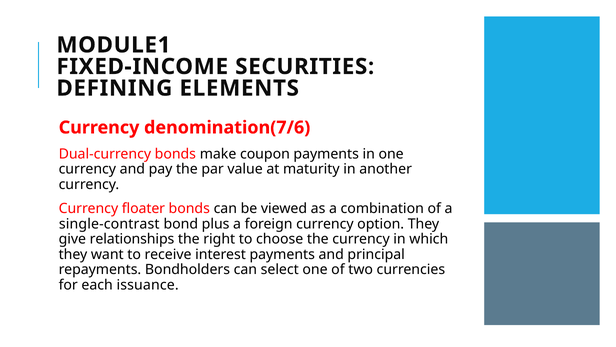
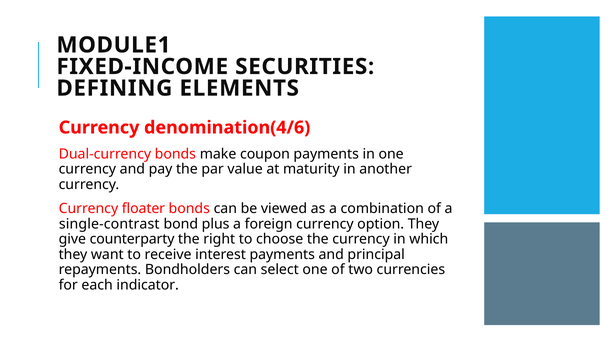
denomination(7/6: denomination(7/6 -> denomination(4/6 (227, 127)
relationships: relationships -> counterparty (132, 239)
issuance: issuance -> indicator (148, 284)
